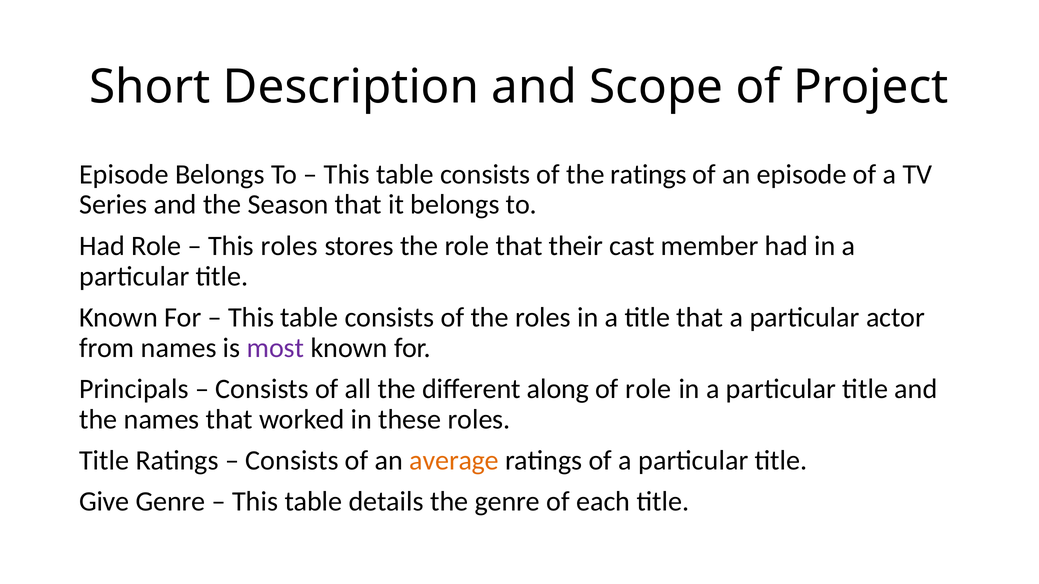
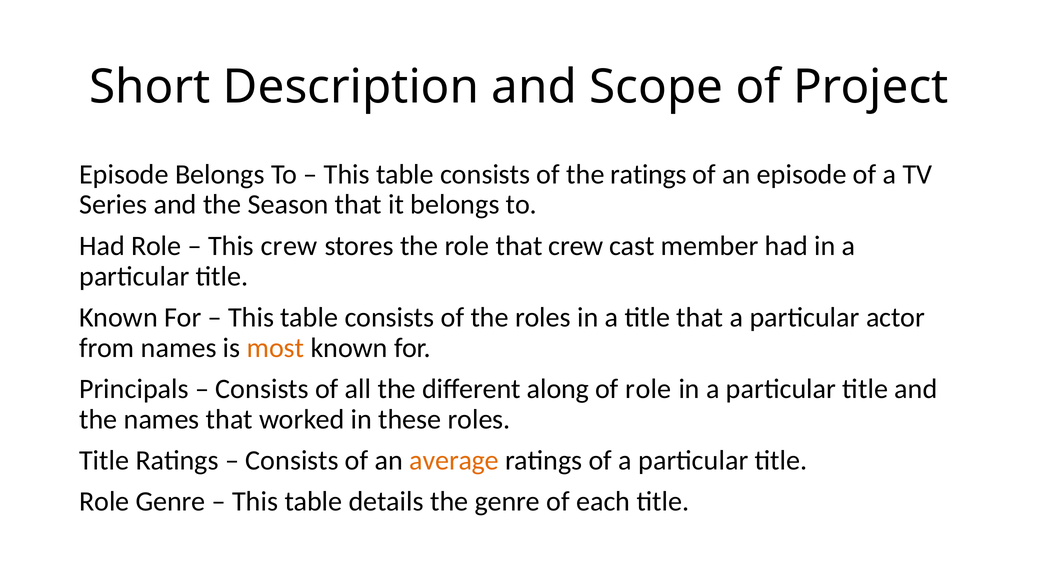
This roles: roles -> crew (289, 246)
that their: their -> crew (576, 246)
most colour: purple -> orange (275, 348)
Give: Give -> Role (104, 502)
